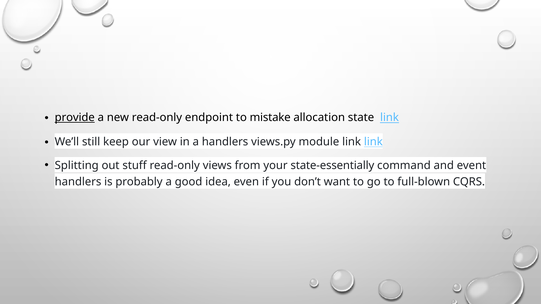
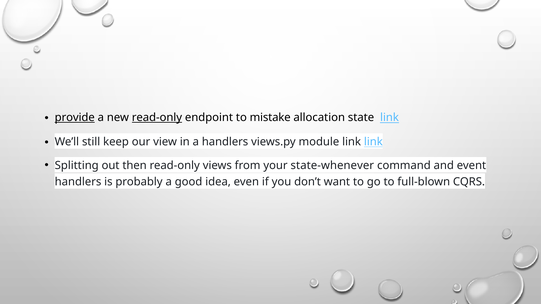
read-only underline: none -> present (157, 118)
stuff: stuff -> then (135, 166)
state-essentially: state-essentially -> state-whenever (332, 166)
